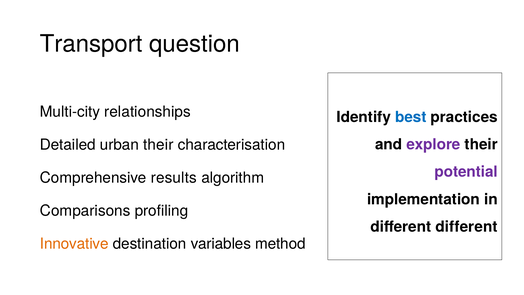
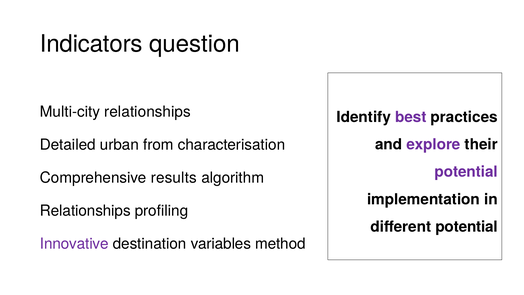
Transport: Transport -> Indicators (91, 44)
best colour: blue -> purple (411, 117)
urban their: their -> from (158, 145)
Comparisons: Comparisons -> Relationships (85, 211)
different different: different -> potential (467, 227)
Innovative colour: orange -> purple (74, 244)
